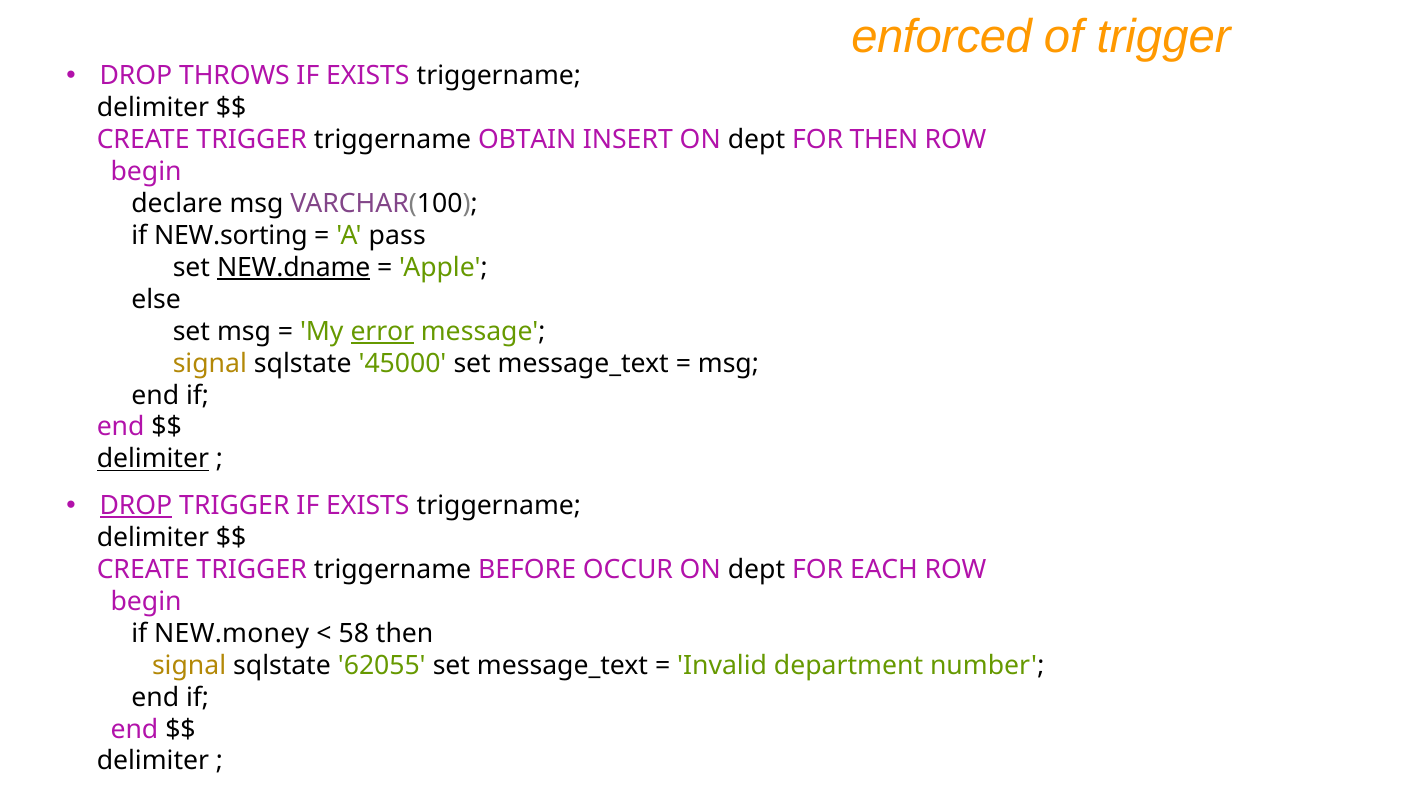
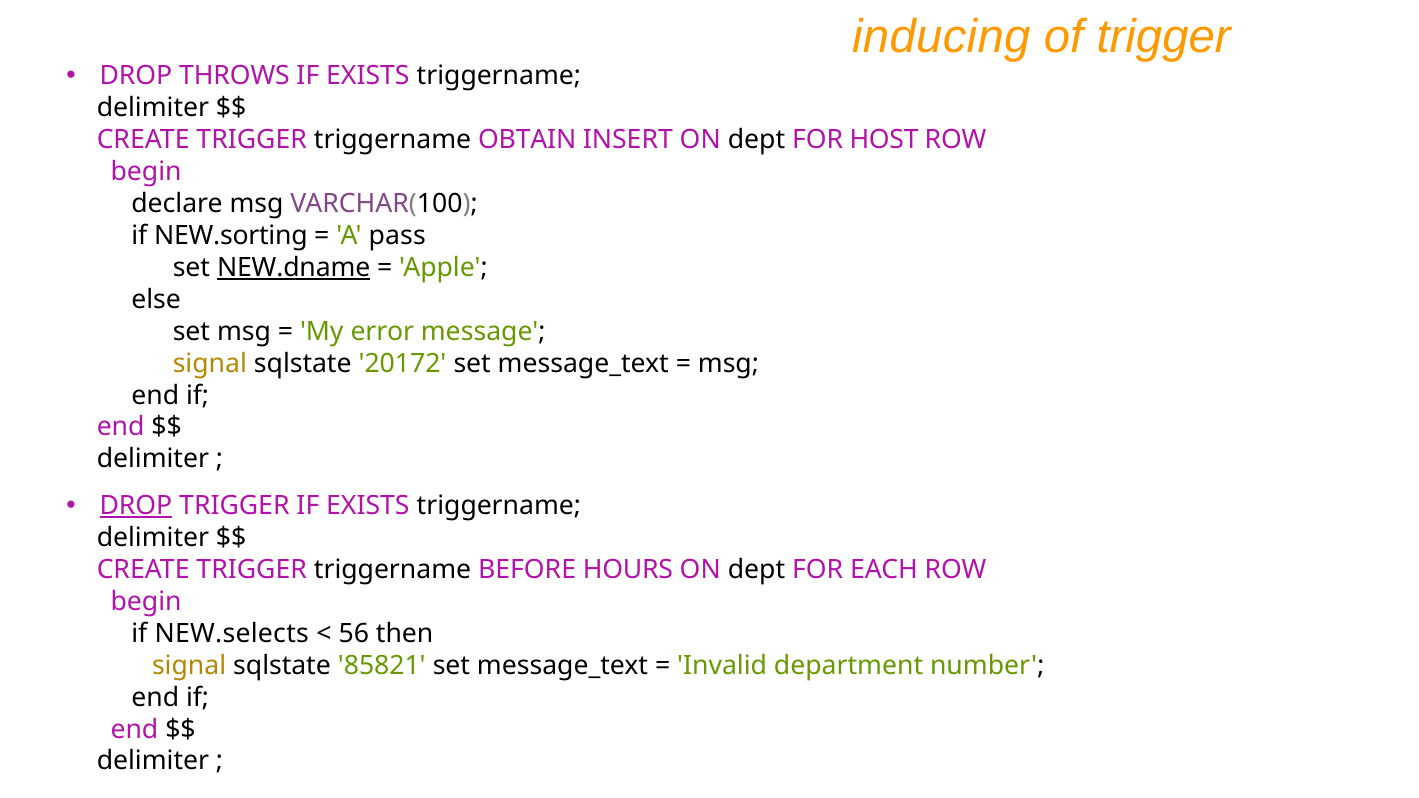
enforced: enforced -> inducing (941, 37)
FOR THEN: THEN -> HOST (884, 140)
error underline: present -> none (382, 331)
45000: 45000 -> 20172 (403, 363)
delimiter underline: present -> none (153, 459)
OCCUR: OCCUR -> HOURS (628, 570)
NEW.money: NEW.money -> NEW.selects (232, 634)
58: 58 -> 56 (354, 634)
62055: 62055 -> 85821 (382, 666)
